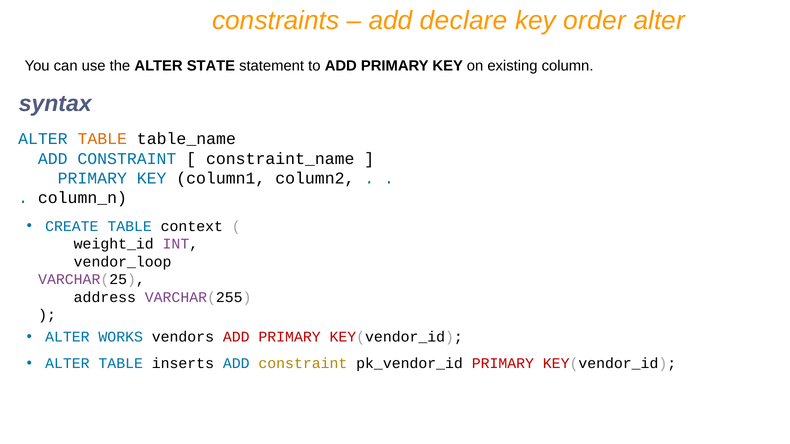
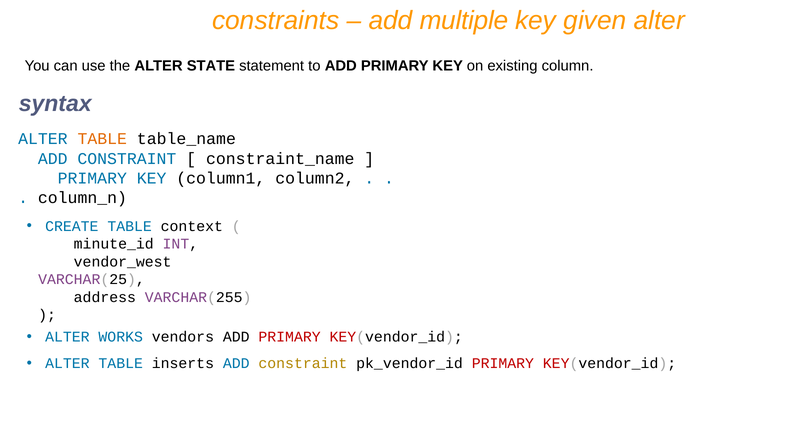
declare: declare -> multiple (464, 21)
order: order -> given (595, 21)
weight_id: weight_id -> minute_id (114, 244)
vendor_loop: vendor_loop -> vendor_west (123, 262)
ADD colour: red -> black (236, 337)
